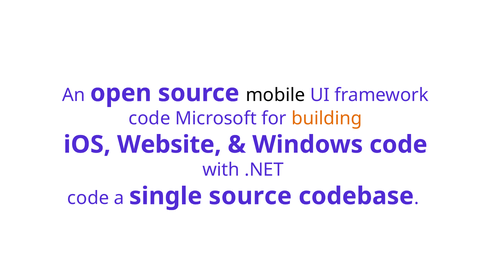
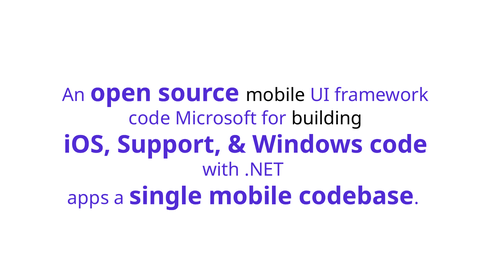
building colour: orange -> black (327, 118)
Website: Website -> Support (169, 145)
code: code -> apps (88, 198)
single source: source -> mobile (250, 196)
